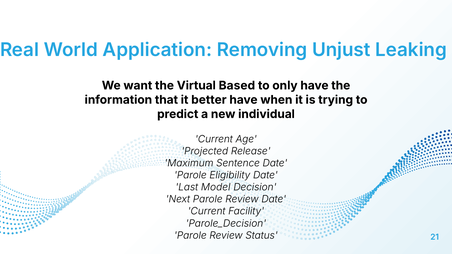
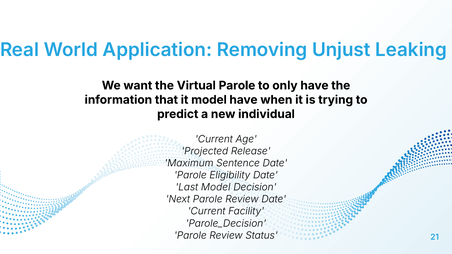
Virtual Based: Based -> Parole (237, 86)
it better: better -> model (209, 100)
